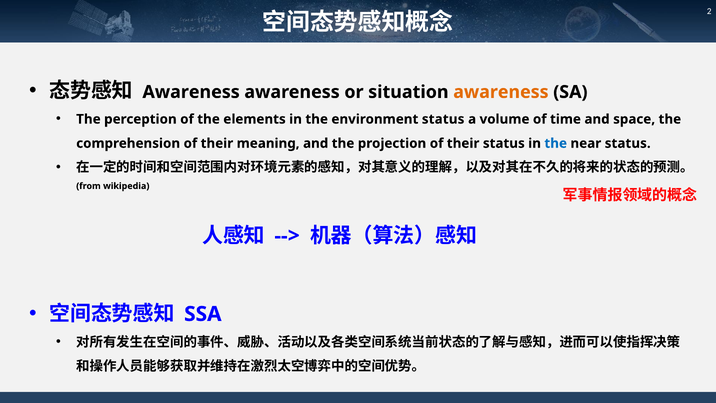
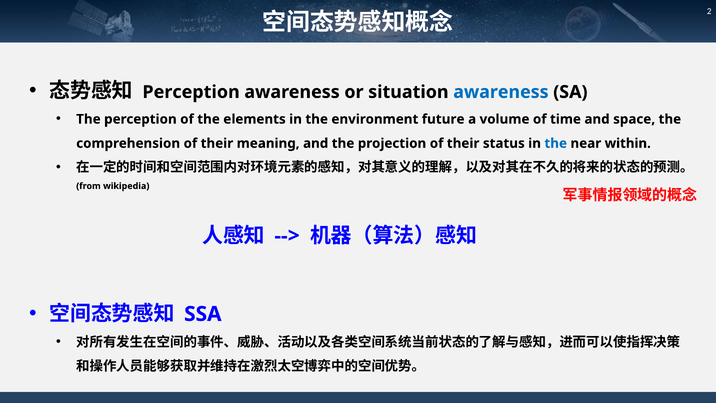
Awareness: Awareness -> Perception (191, 92)
awareness colour: orange -> blue (501, 92)
environment status: status -> future (443, 119)
near status: status -> within (628, 143)
